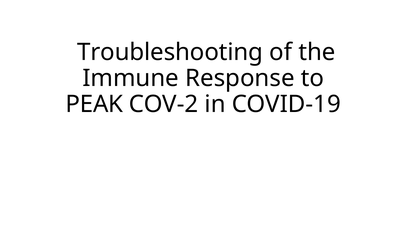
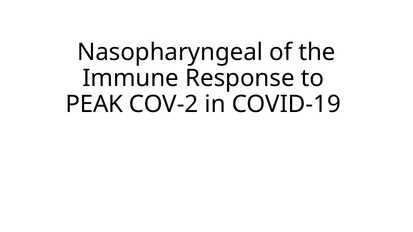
Troubleshooting: Troubleshooting -> Nasopharyngeal (170, 52)
